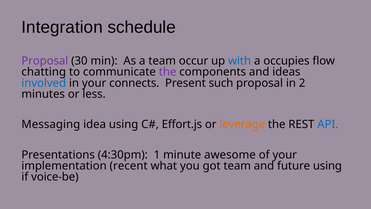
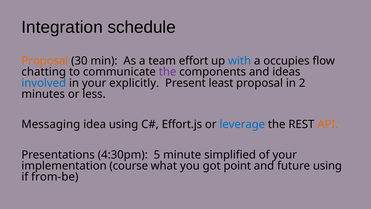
Proposal colour: purple -> orange (45, 61)
occur: occur -> effort (194, 61)
connects: connects -> explicitly (134, 83)
such: such -> least (221, 83)
leverage colour: orange -> blue (242, 124)
API colour: blue -> orange (328, 124)
1: 1 -> 5 (157, 154)
awesome: awesome -> simplified (230, 154)
recent: recent -> course (129, 166)
got team: team -> point (237, 166)
voice-be: voice-be -> from-be (55, 177)
